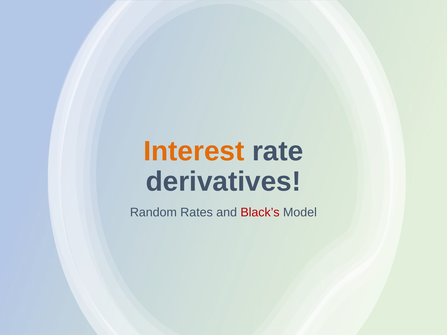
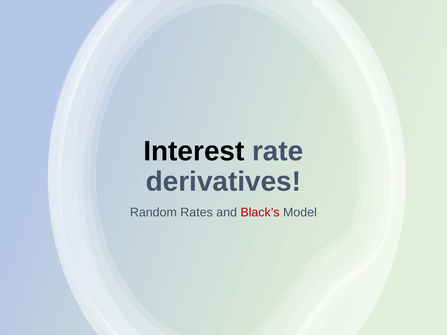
Interest colour: orange -> black (194, 152)
